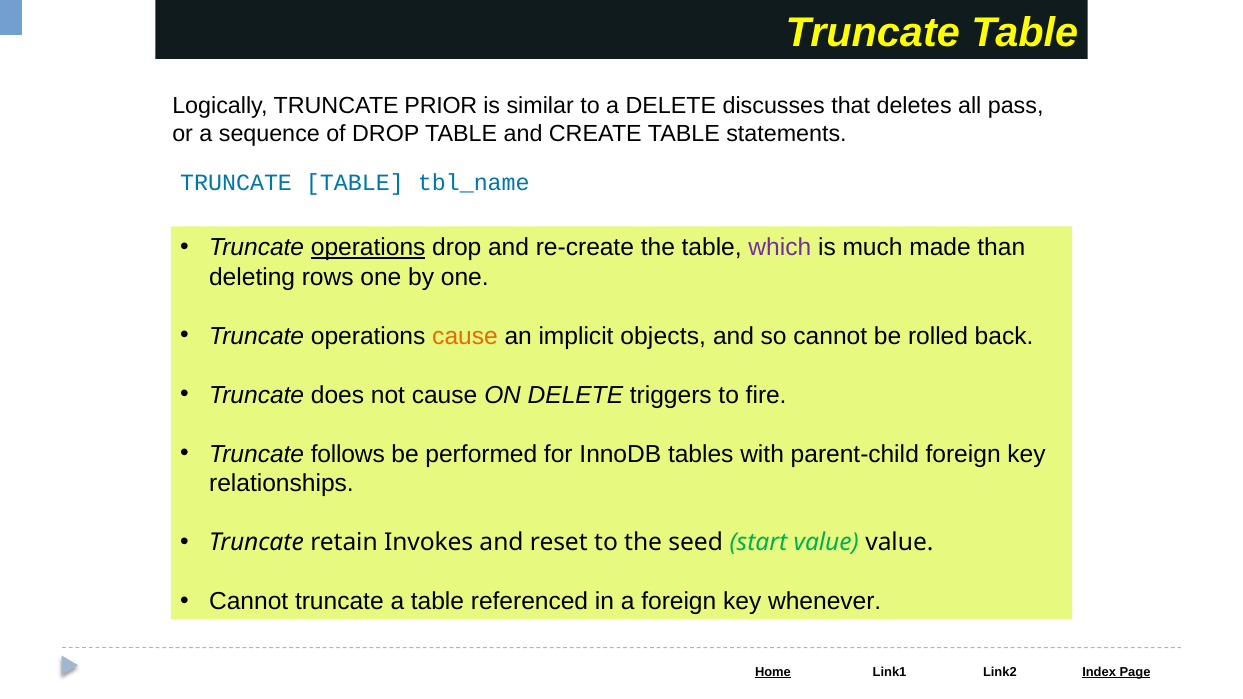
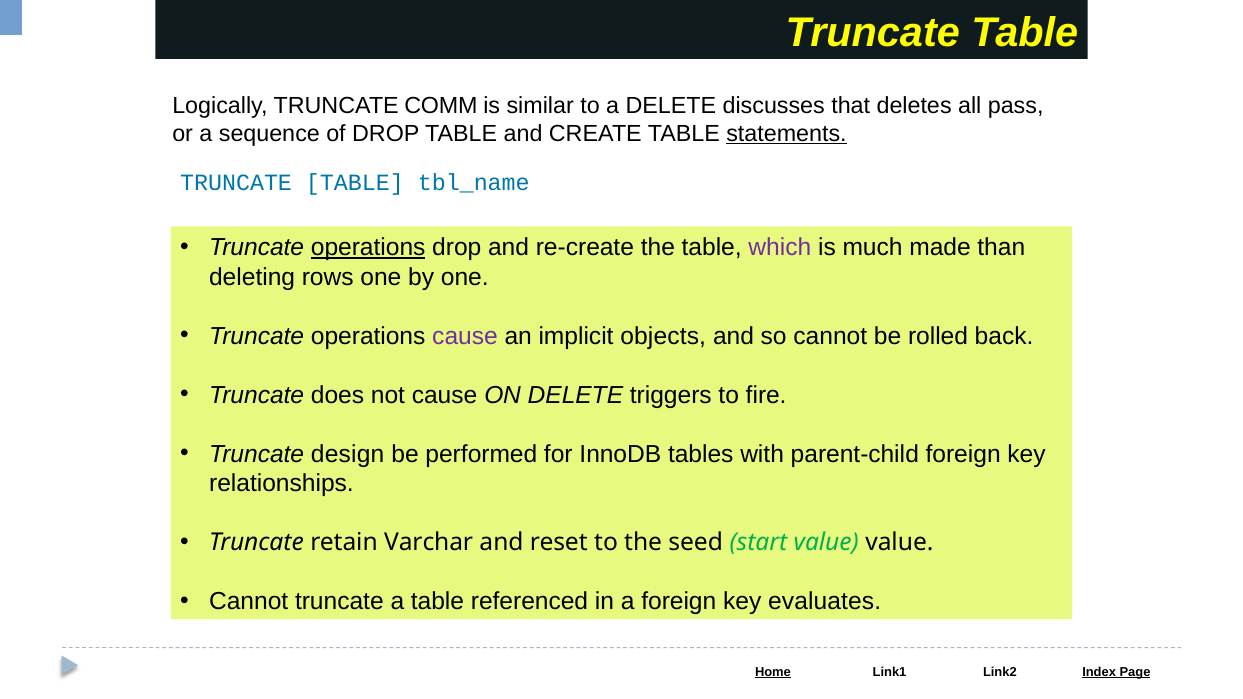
PRIOR: PRIOR -> COMM (441, 106)
statements underline: none -> present (787, 134)
cause colour: orange -> purple (465, 336)
follows: follows -> design (348, 454)
Invokes: Invokes -> Varchar (429, 543)
whenever: whenever -> evaluates (825, 602)
